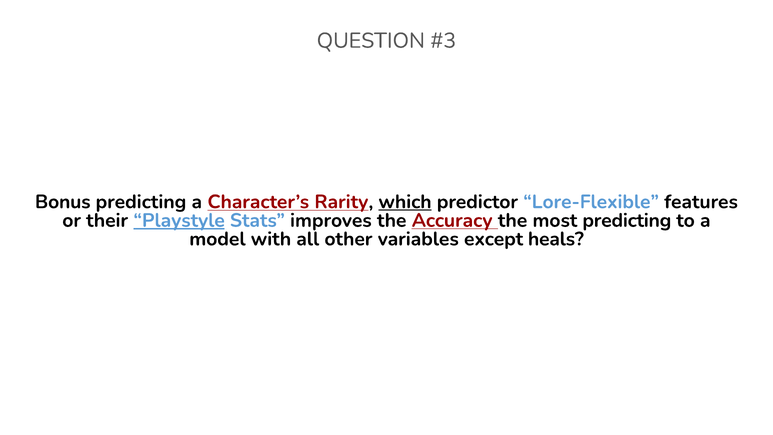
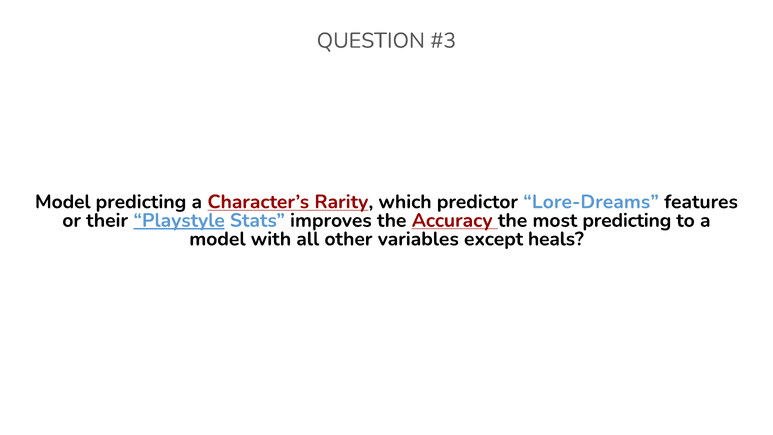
Bonus: Bonus -> Model (63, 202)
which underline: present -> none (405, 202)
Lore-Flexible: Lore-Flexible -> Lore-Dreams (591, 202)
